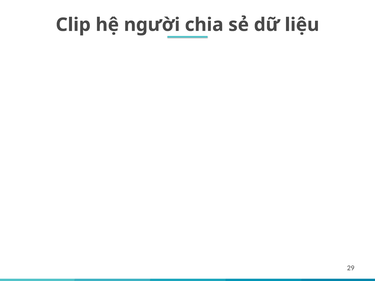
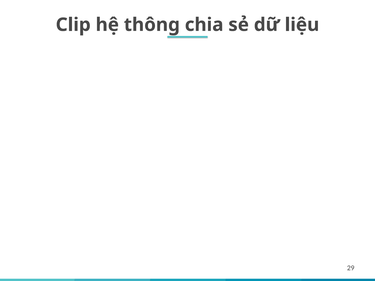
người: người -> thông (152, 25)
